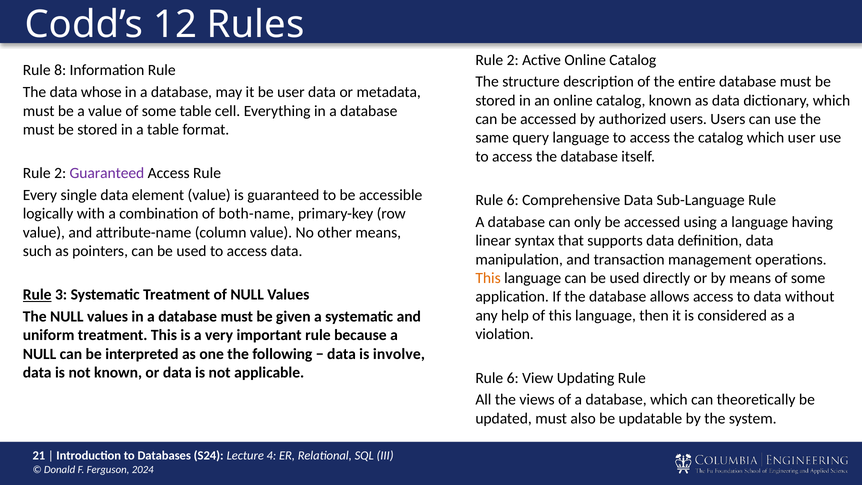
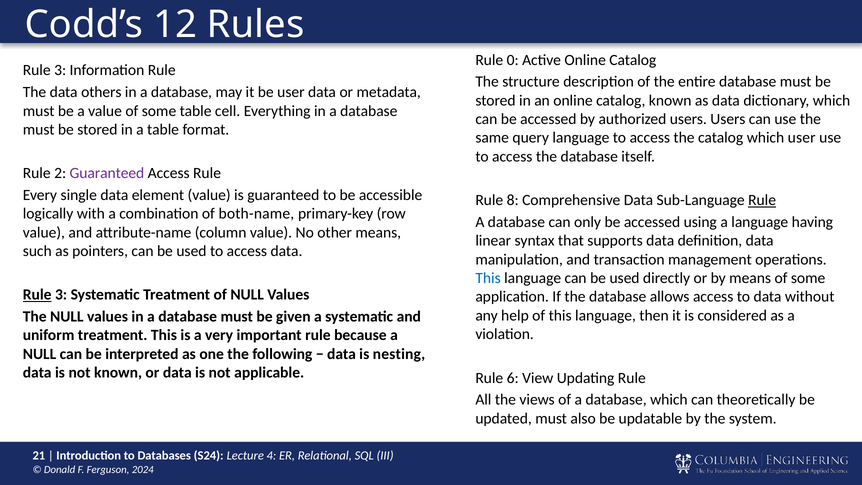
2: 2 -> 0 (513, 60)
8: 8 -> 3 (60, 70)
whose: whose -> others (101, 92)
6: 6 -> 8 (513, 200)
Rule underline: none -> present (762, 200)
This colour: orange -> blue (488, 278)
involve: involve -> nesting (399, 354)
